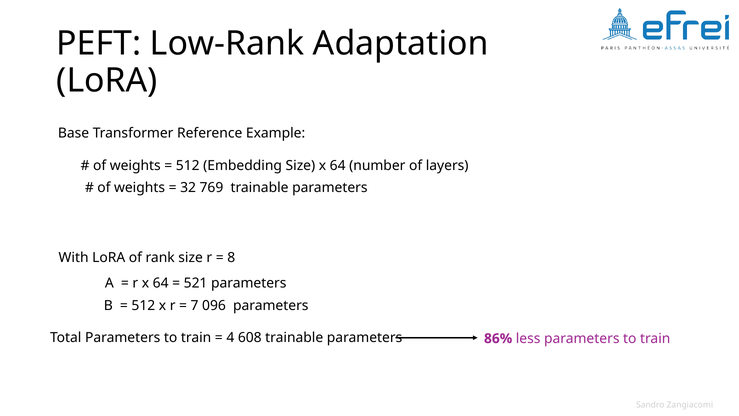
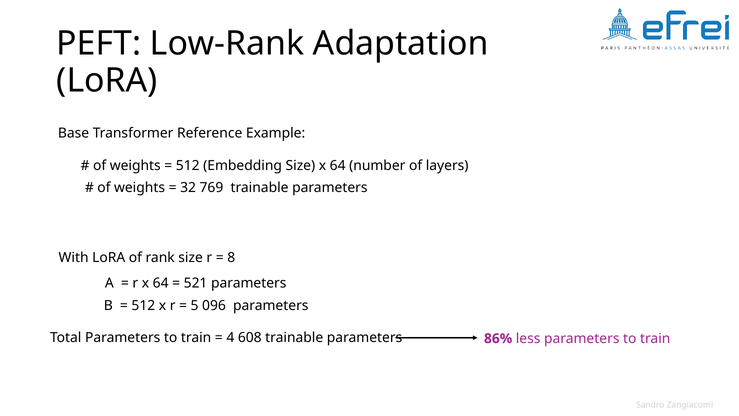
7: 7 -> 5 (195, 305)
